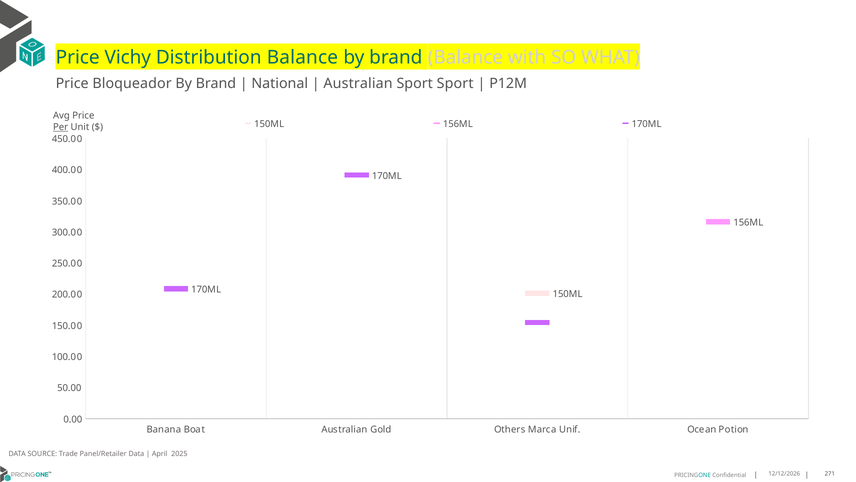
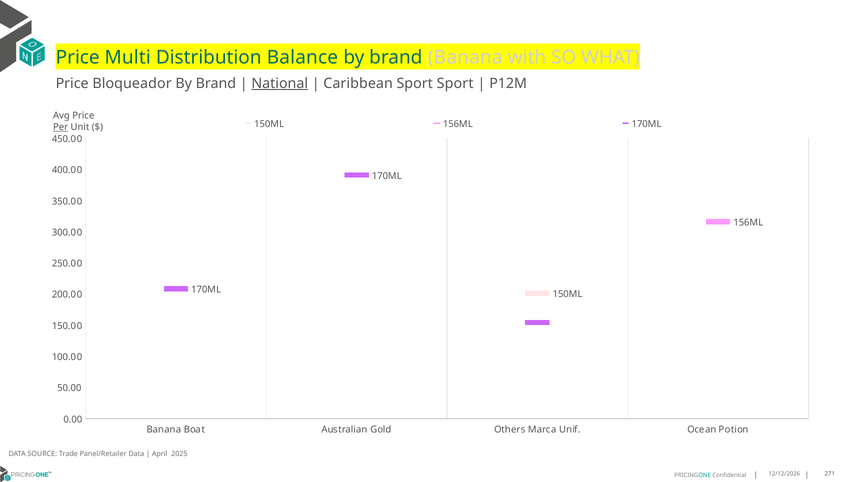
Vichy: Vichy -> Multi (128, 58)
brand Balance: Balance -> Banana (465, 58)
National underline: none -> present (280, 83)
Australian: Australian -> Caribbean (358, 83)
